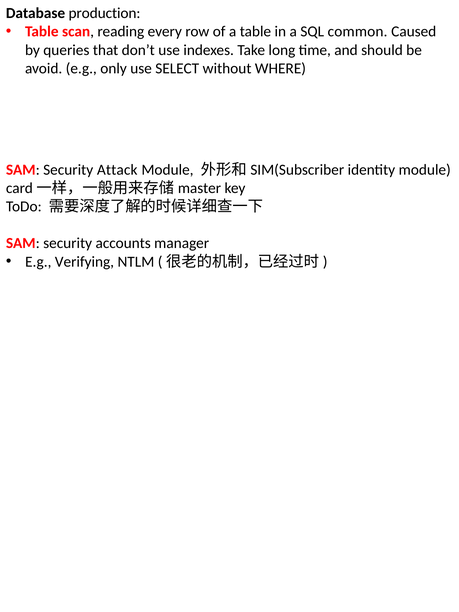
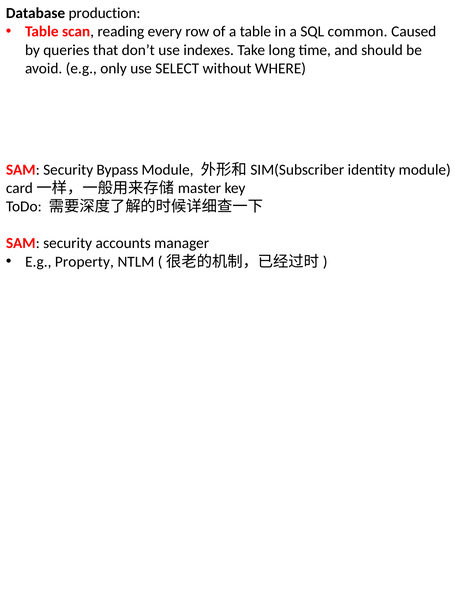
Attack: Attack -> Bypass (117, 170)
Verifying: Verifying -> Property (84, 262)
